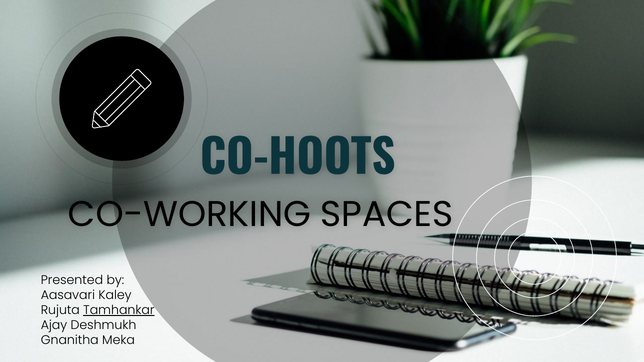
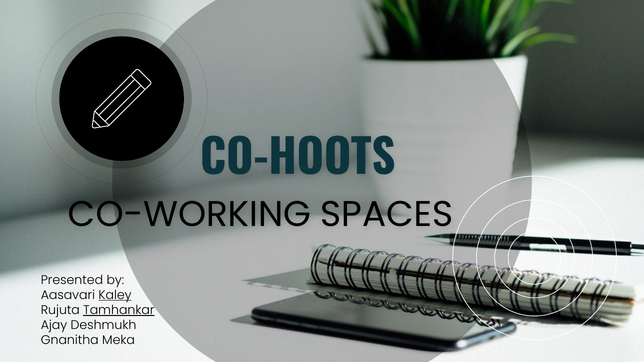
Kaley underline: none -> present (115, 295)
